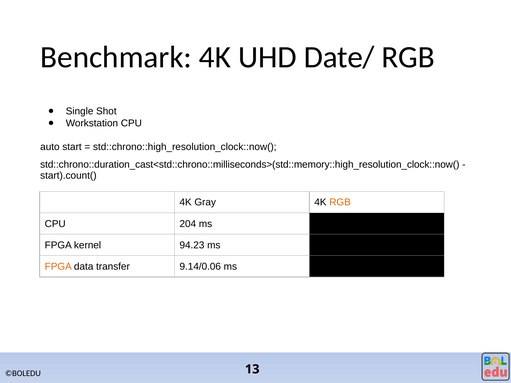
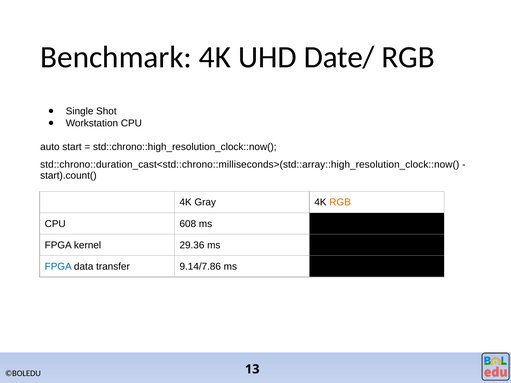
std::chrono::duration_cast<std::chrono::milliseconds>(std::memory::high_resolution_clock::now(: std::chrono::duration_cast<std::chrono::milliseconds>(std::memory::high_resolution_clock::now( -> std::chrono::duration_cast<std::chrono::milliseconds>(std::array::high_resolution_clock::now( (250, 165)
204: 204 -> 608 (188, 224)
94.23: 94.23 -> 29.36 (192, 245)
FPGA colour: orange -> blue (58, 267)
9.14/0.06: 9.14/0.06 -> 9.14/7.86 (200, 267)
